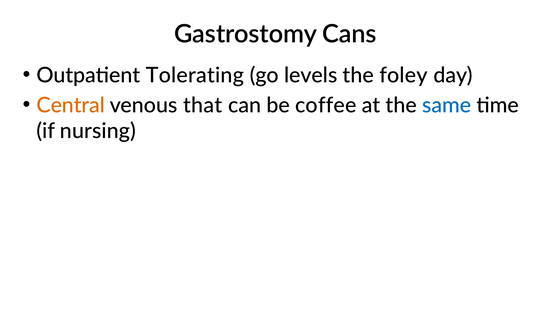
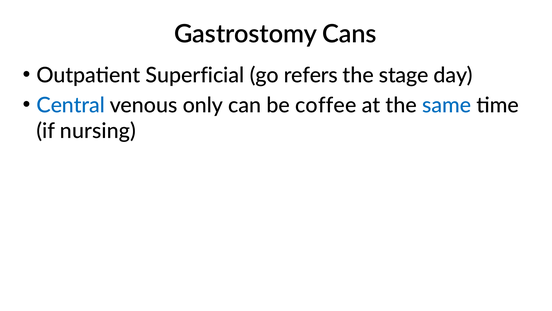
Tolerating: Tolerating -> Superficial (195, 75)
levels: levels -> refers (311, 75)
foley: foley -> stage (404, 75)
Central colour: orange -> blue (71, 105)
that: that -> only (203, 105)
